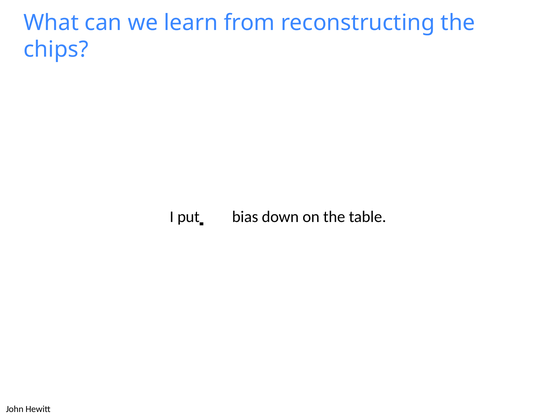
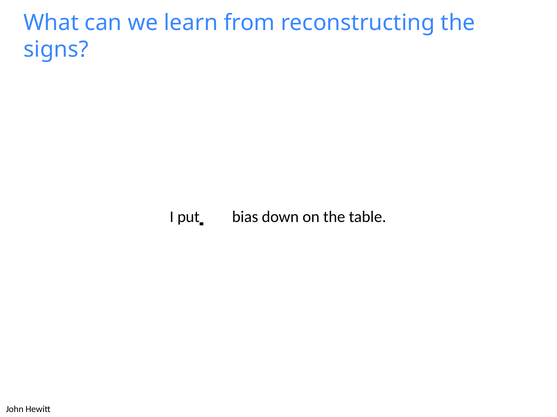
chips: chips -> signs (56, 50)
